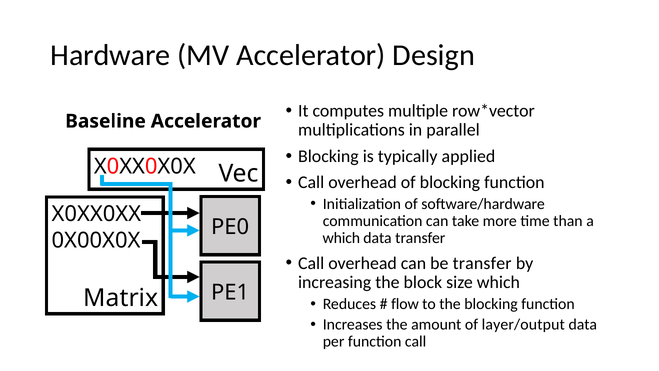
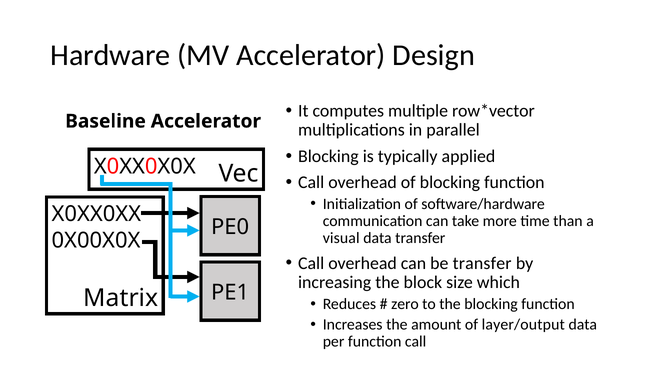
which: which -> visual (341, 238)
flow: flow -> zero (405, 304)
